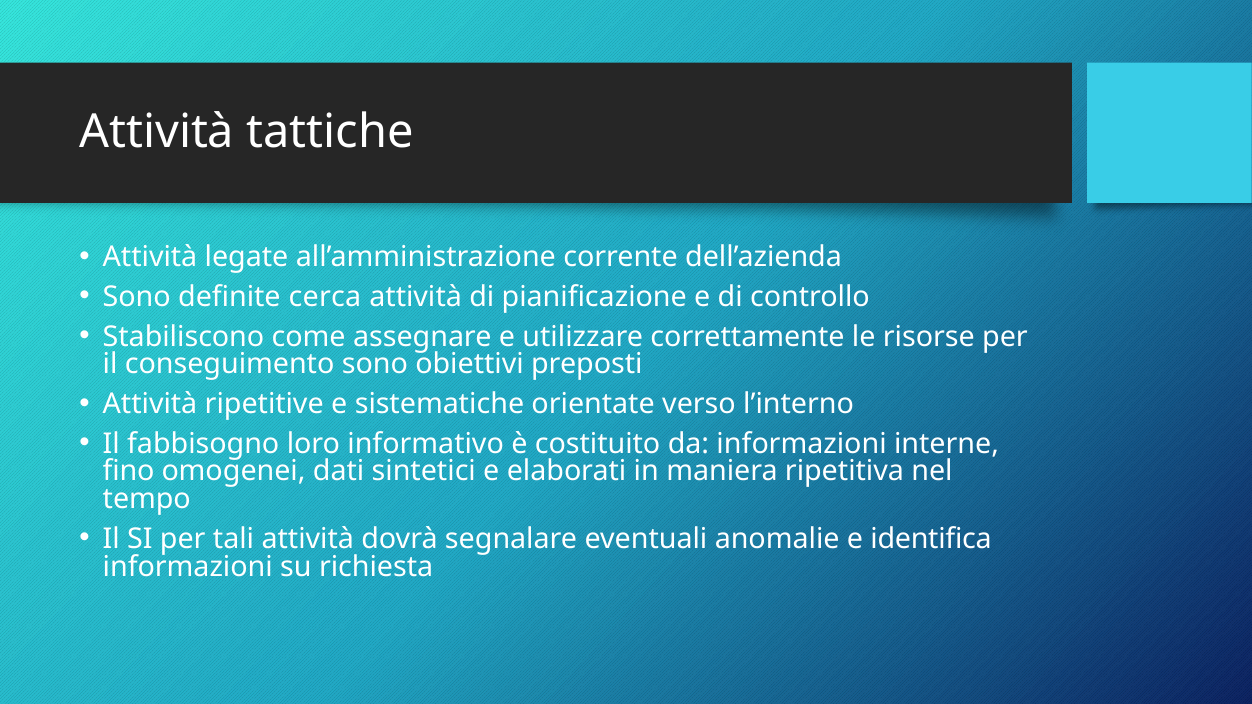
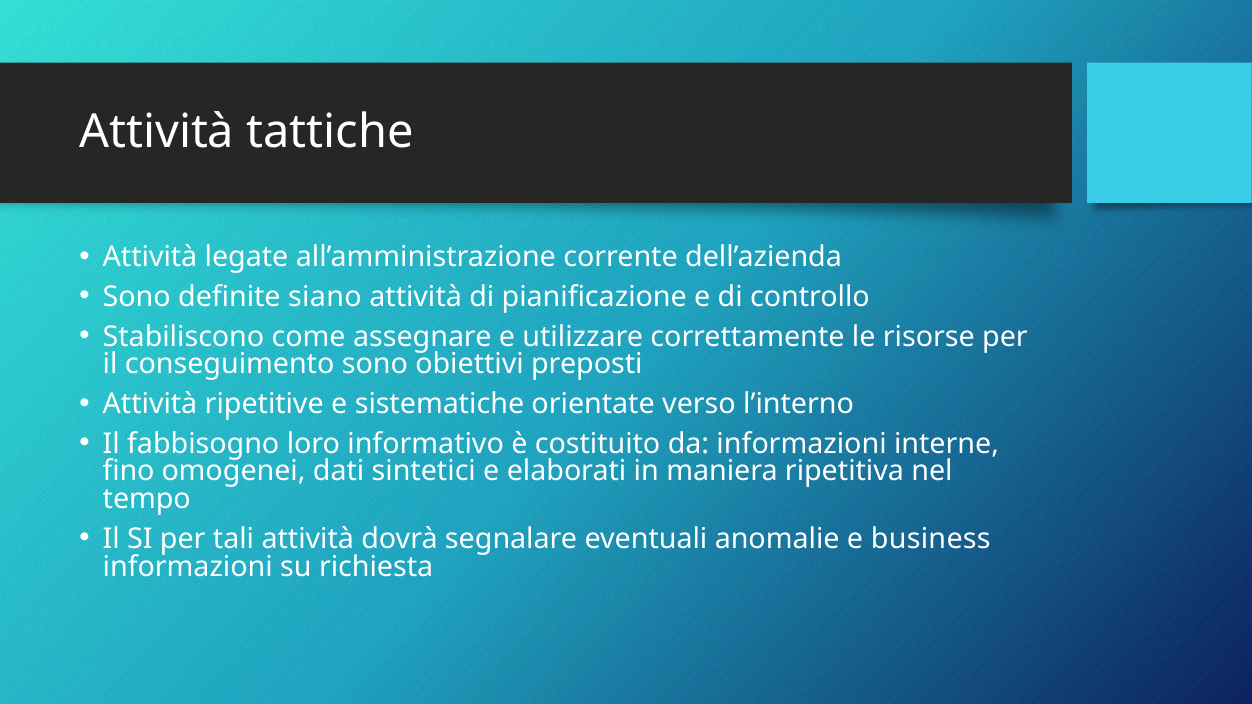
cerca: cerca -> siano (325, 297)
identifica: identifica -> business (931, 539)
